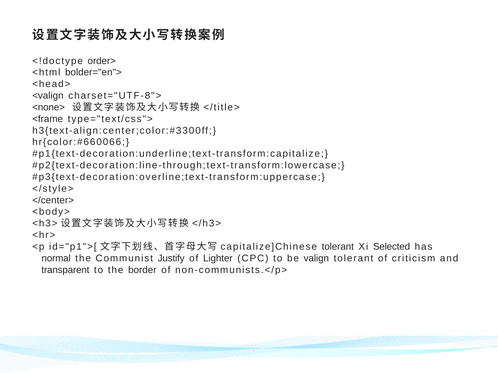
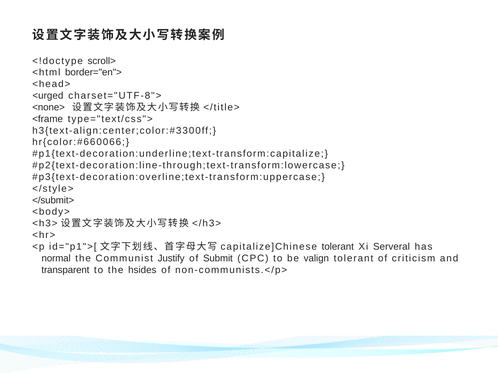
order>: order> -> scroll> (102, 61)
bolder="en">: bolder="en"> -> border="en"> (93, 73)
<valign: <valign -> <urged (48, 96)
</center>: </center> -> </submit> (53, 200)
Selected: Selected -> Serveral (391, 247)
Lighter: Lighter -> Submit (218, 259)
border: border -> hsides (142, 270)
